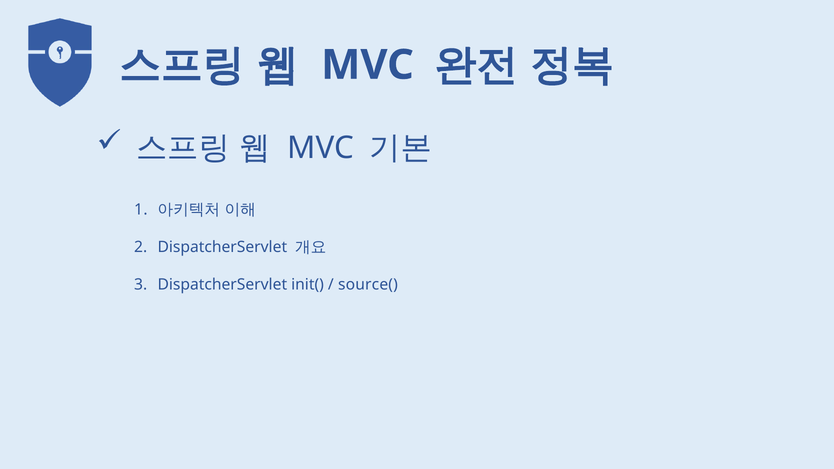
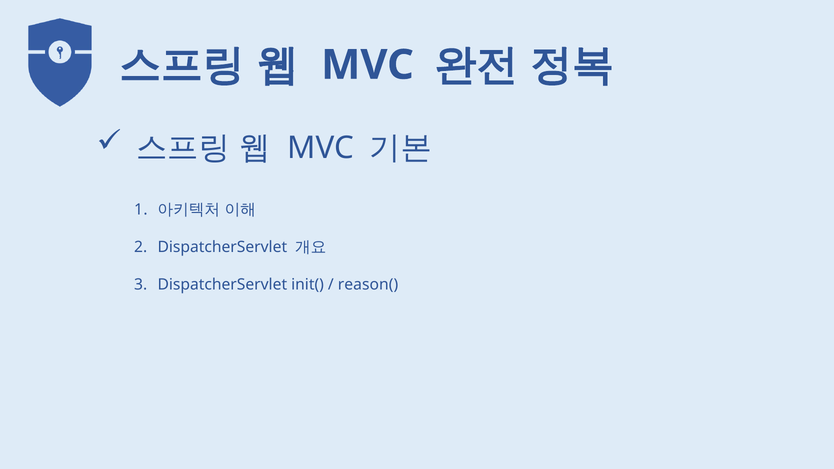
source(: source( -> reason( (368, 285)
